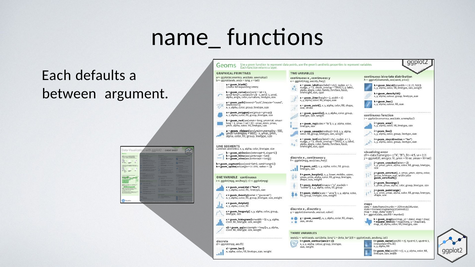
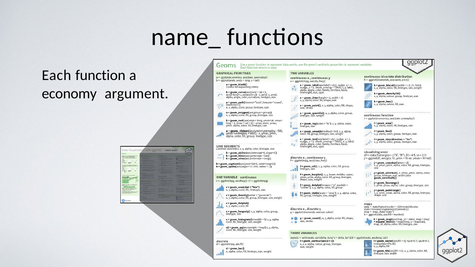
defaults: defaults -> function (100, 75)
between: between -> economy (69, 94)
